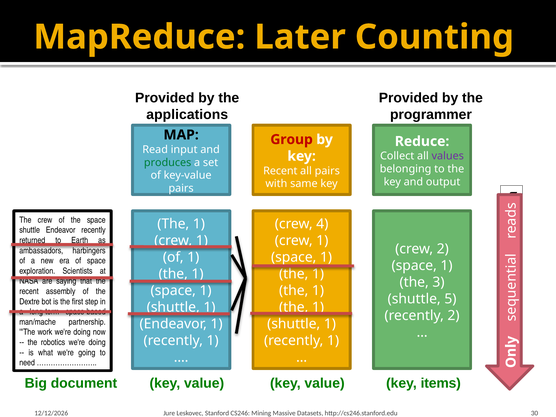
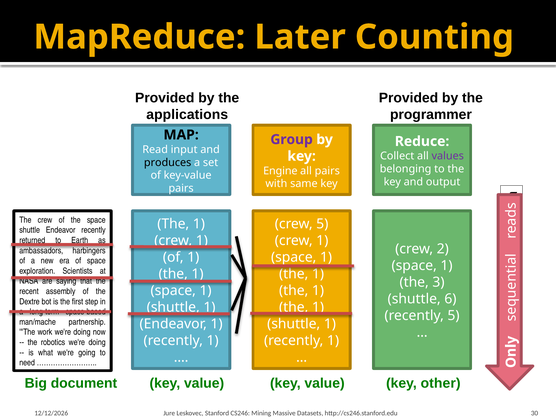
Group colour: red -> purple (292, 139)
produces colour: green -> black (168, 162)
Recent: Recent -> Engine (280, 171)
crew 4: 4 -> 5 (322, 224)
5: 5 -> 6 (450, 299)
recently 2: 2 -> 5 (454, 316)
items: items -> other (441, 383)
